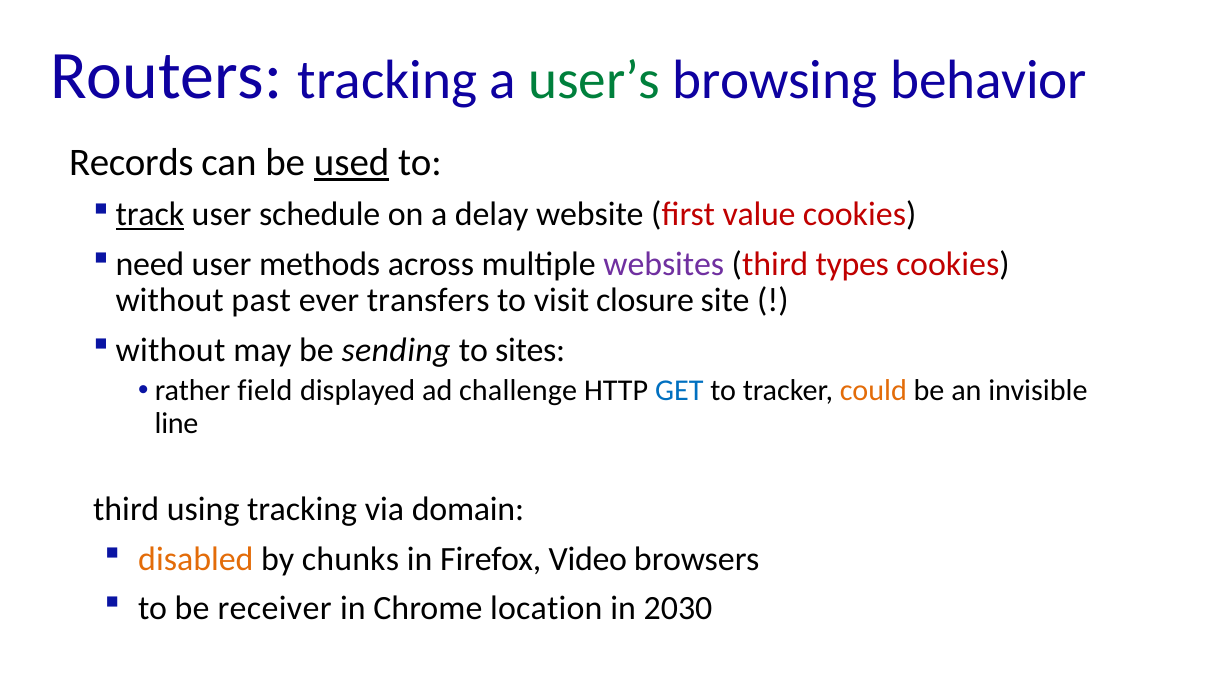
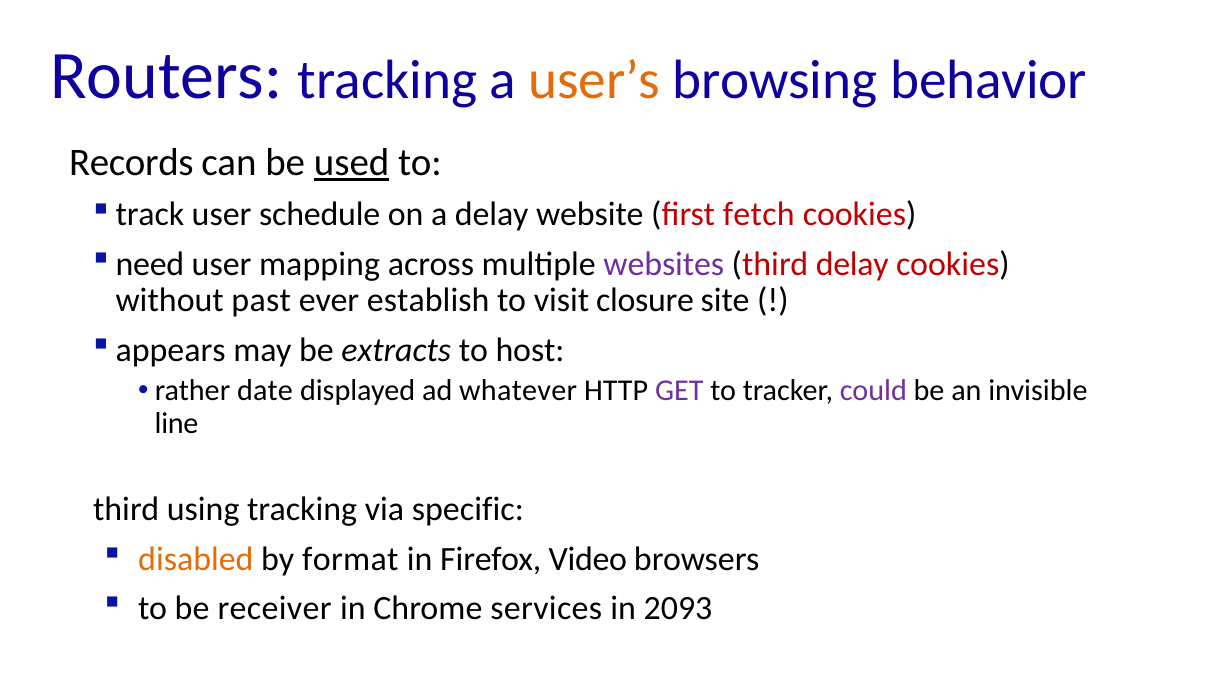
user’s colour: green -> orange (595, 80)
track underline: present -> none (150, 214)
value: value -> fetch (759, 214)
methods: methods -> mapping (320, 264)
third types: types -> delay (852, 264)
transfers: transfers -> establish (428, 300)
without: without -> appears (171, 350)
sending: sending -> extracts (396, 350)
sites: sites -> host (530, 350)
field: field -> date (265, 391)
challenge: challenge -> whatever (518, 391)
GET colour: blue -> purple (679, 391)
could colour: orange -> purple (873, 391)
domain: domain -> specific (468, 509)
chunks: chunks -> format (350, 558)
location: location -> services (546, 608)
2030: 2030 -> 2093 (678, 608)
